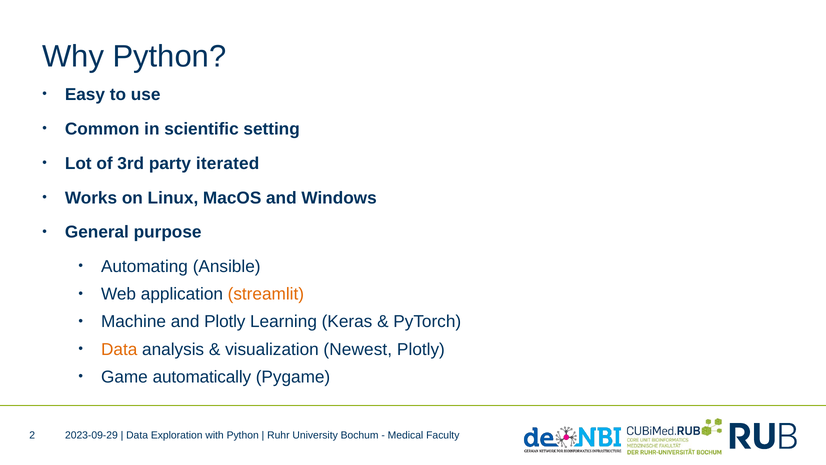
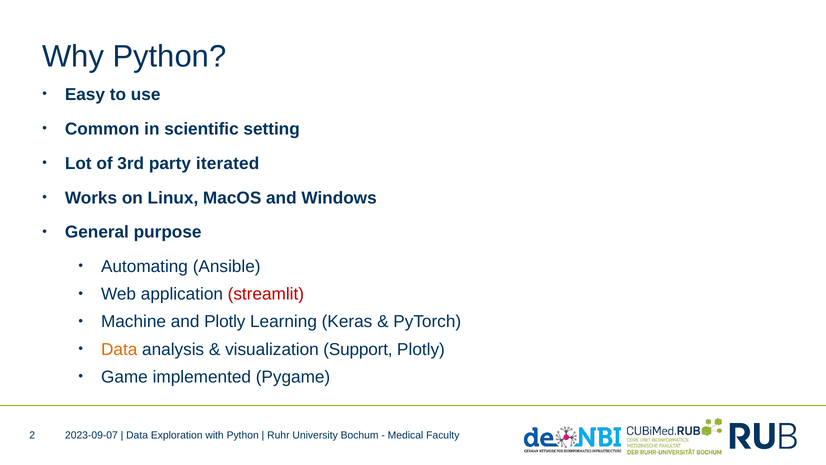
streamlit colour: orange -> red (266, 294)
Newest: Newest -> Support (358, 349)
automatically: automatically -> implemented (202, 377)
2023-09-29: 2023-09-29 -> 2023-09-07 (91, 435)
